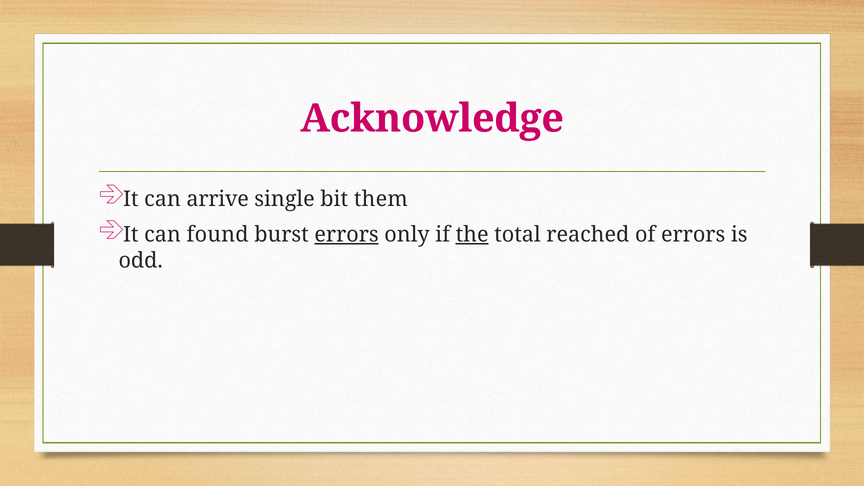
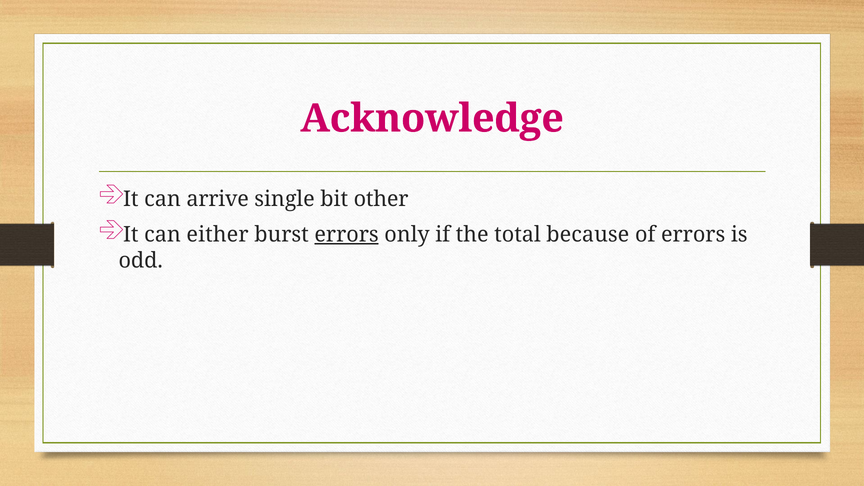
them: them -> other (381, 199)
found: found -> either (218, 235)
the underline: present -> none (472, 235)
reached: reached -> because (588, 235)
